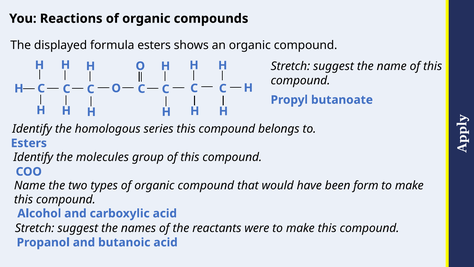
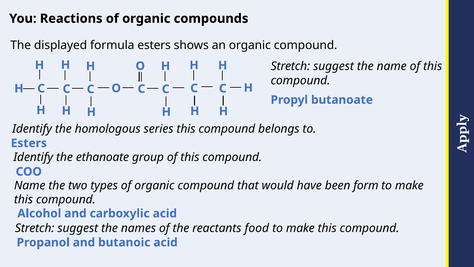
molecules: molecules -> ethanoate (103, 157)
were: were -> food (257, 228)
